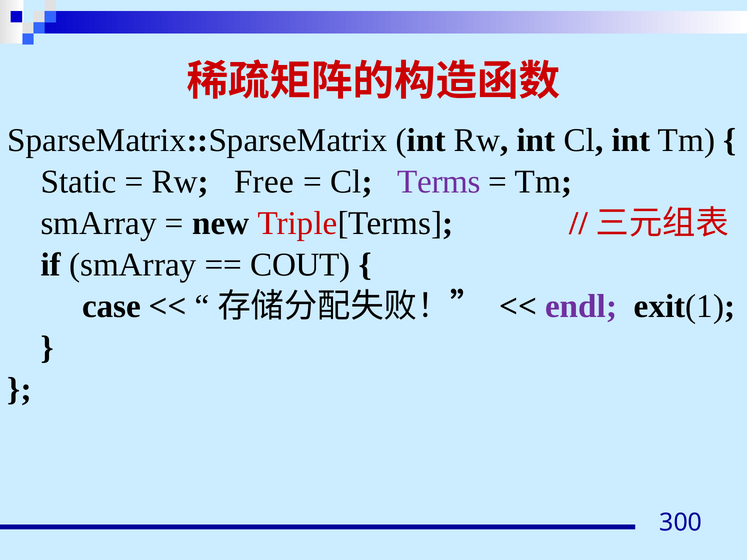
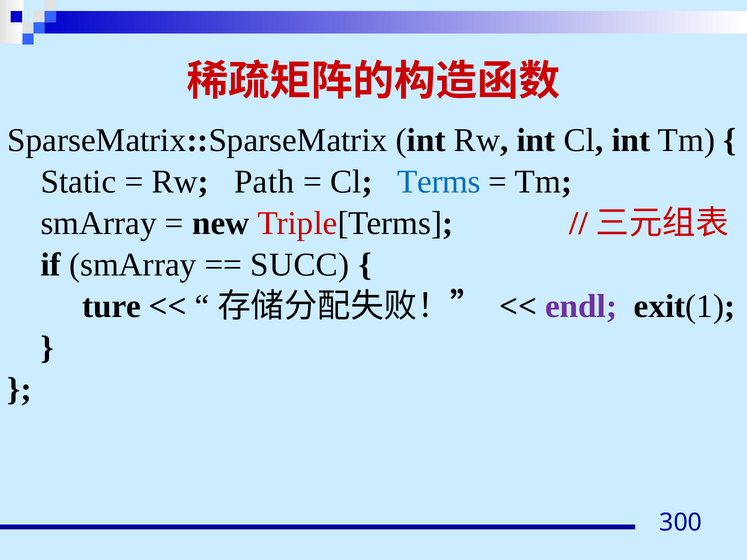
Free: Free -> Path (264, 182)
Terms colour: purple -> blue (439, 182)
COUT: COUT -> SUCC (300, 265)
case: case -> ture (112, 306)
